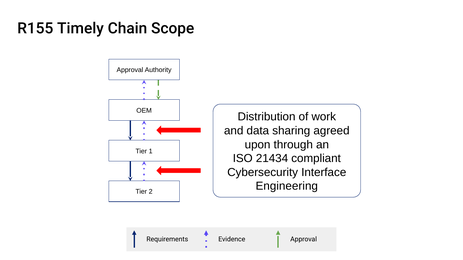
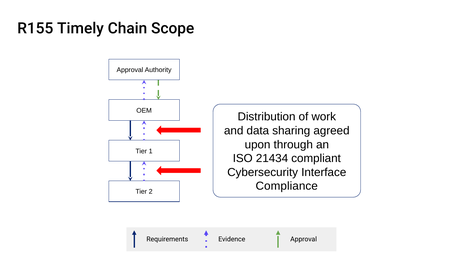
Engineering: Engineering -> Compliance (287, 186)
